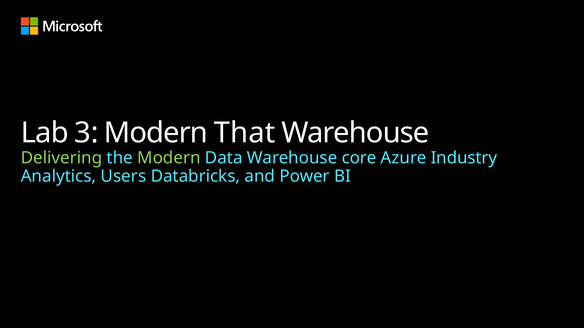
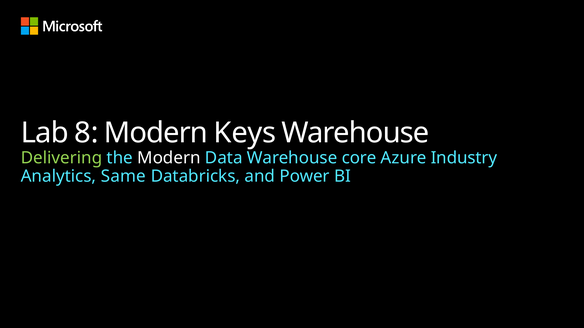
3: 3 -> 8 (86, 133)
That: That -> Keys (245, 133)
Modern colour: light green -> white (169, 158)
Users: Users -> Same (123, 177)
